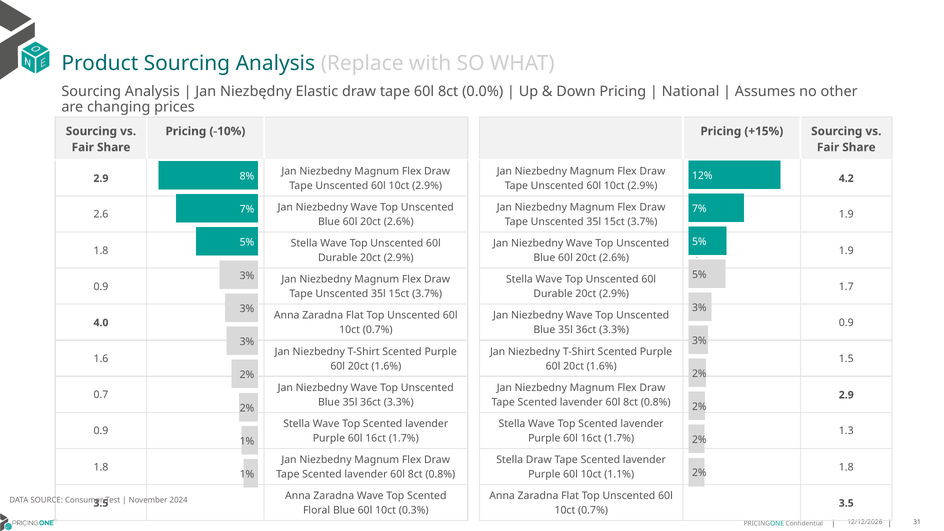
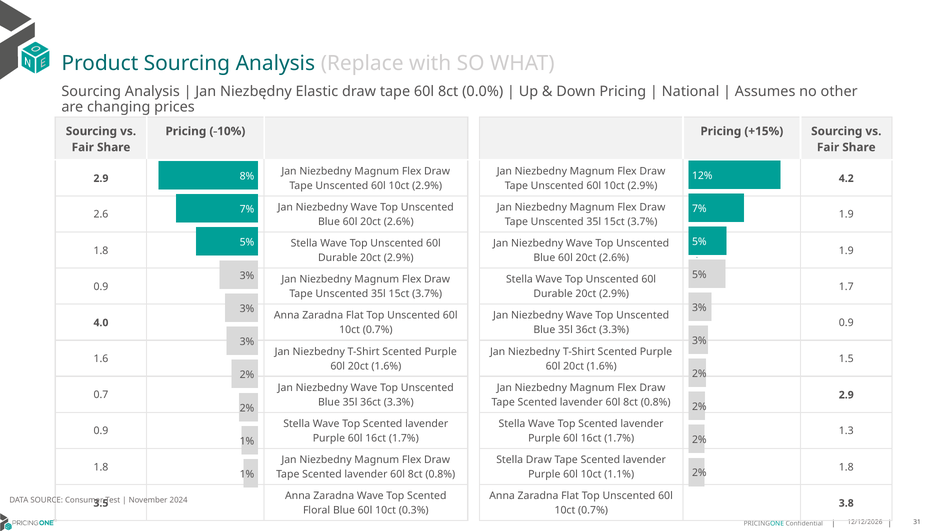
3.5: 3.5 -> 3.8 (846, 503)
